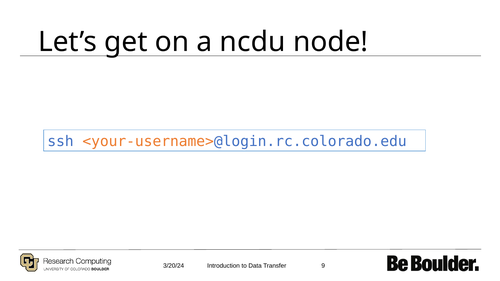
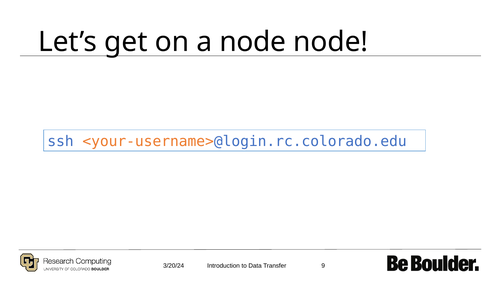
a ncdu: ncdu -> node (253, 42)
